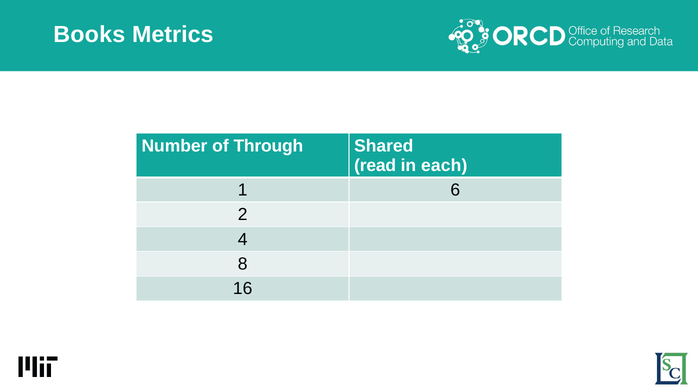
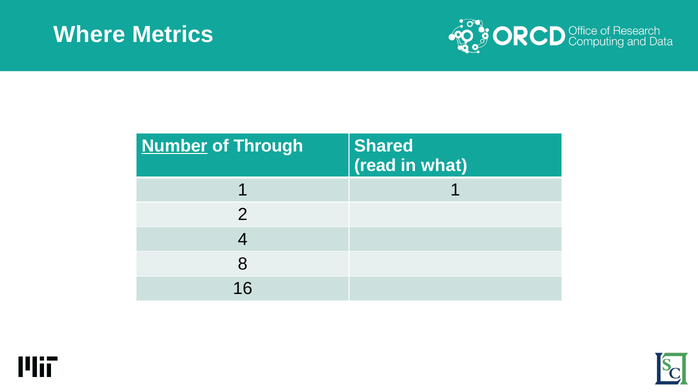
Books: Books -> Where (89, 34)
Number underline: none -> present (174, 146)
each: each -> what (444, 166)
1 6: 6 -> 1 (455, 190)
